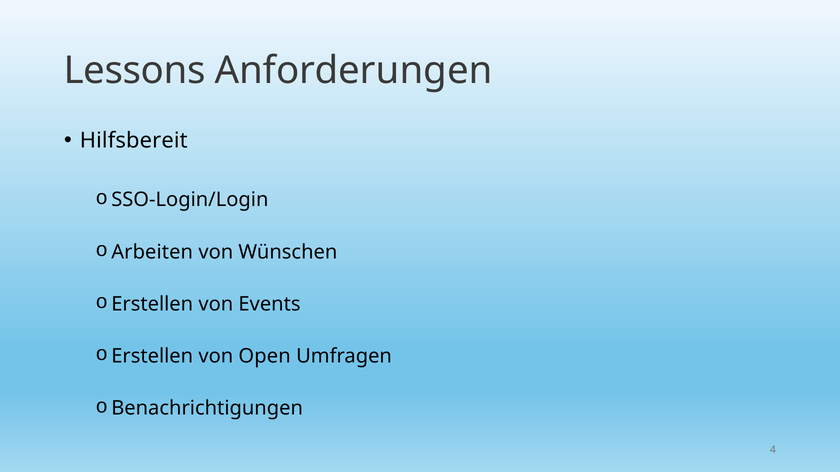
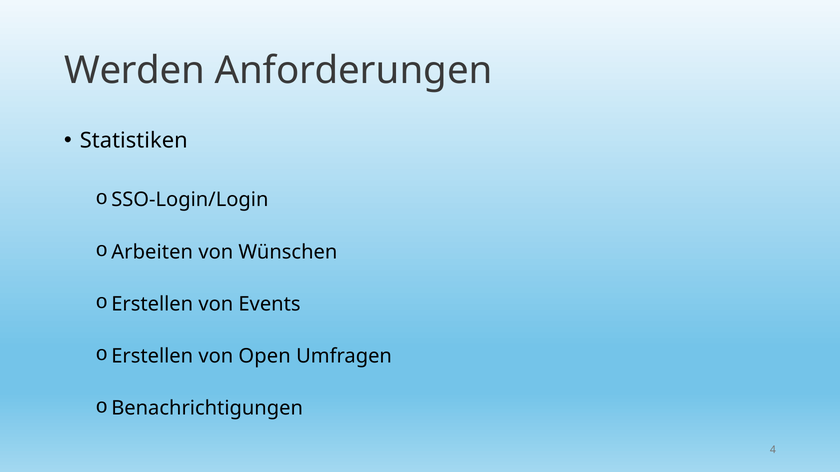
Lessons: Lessons -> Werden (134, 71)
Hilfsbereit: Hilfsbereit -> Statistiken (134, 141)
